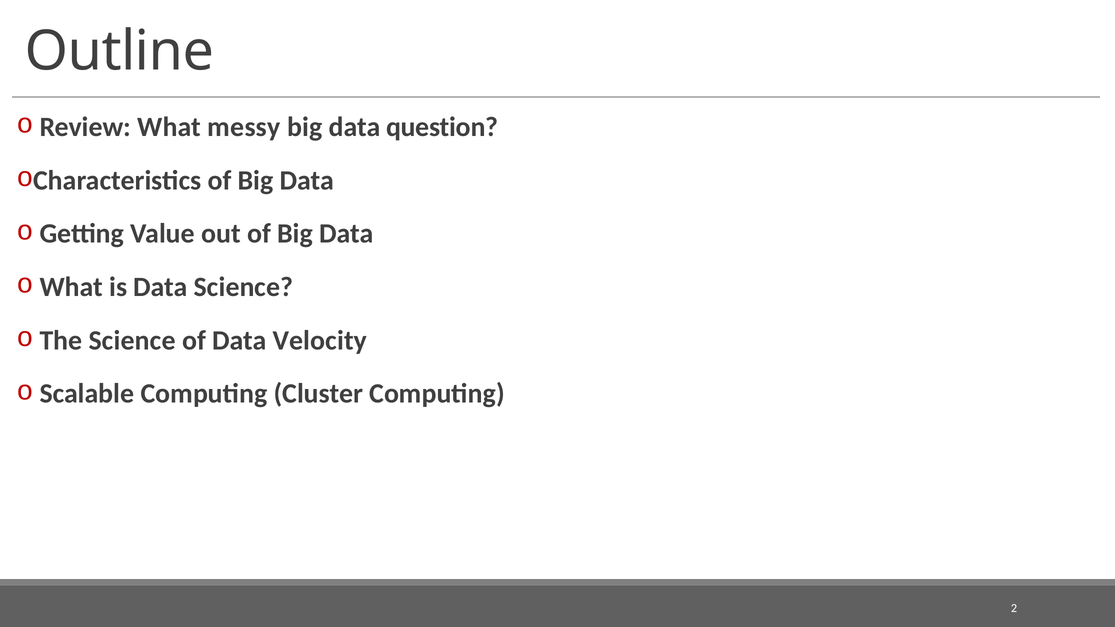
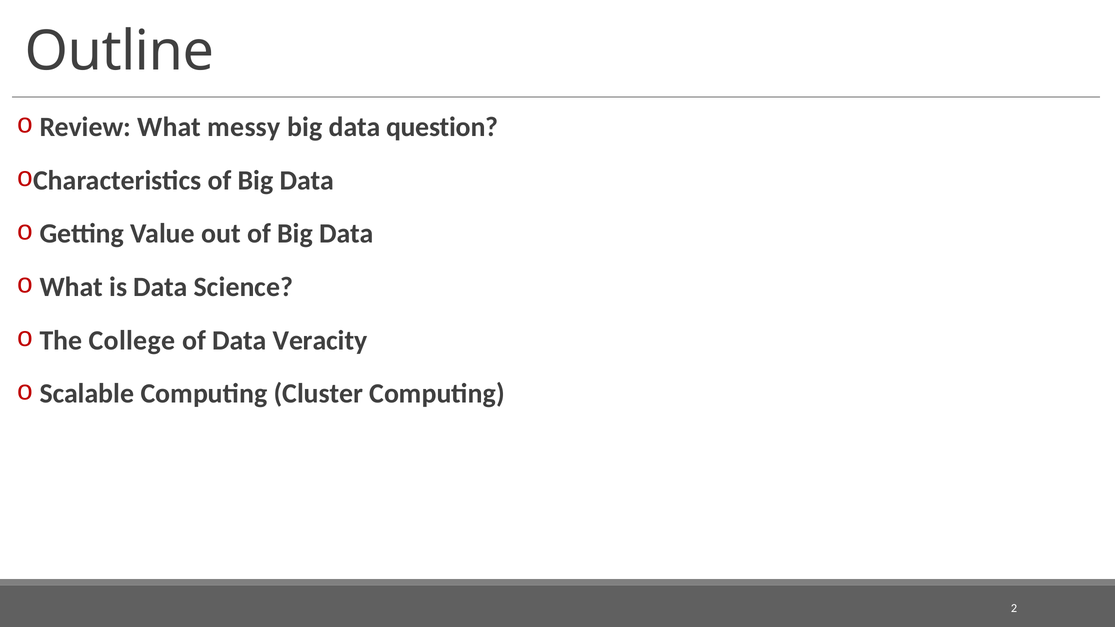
The Science: Science -> College (132, 340)
Velocity: Velocity -> Veracity (320, 340)
